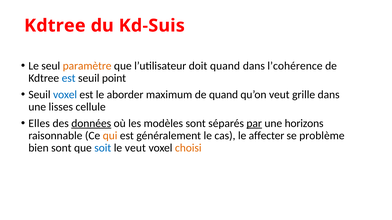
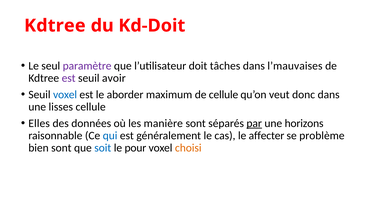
Kd-Suis: Kd-Suis -> Kd-Doit (152, 26)
paramètre colour: orange -> purple (87, 66)
doit quand: quand -> tâches (225, 66)
l’cohérence: l’cohérence -> l’mauvaises (295, 66)
est colour: blue -> purple (69, 78)
point: point -> avoir (114, 78)
de quand: quand -> cellule (224, 95)
grille: grille -> donc (304, 95)
données underline: present -> none (91, 124)
modèles: modèles -> manière (163, 124)
qui colour: orange -> blue (110, 136)
le veut: veut -> pour (135, 148)
